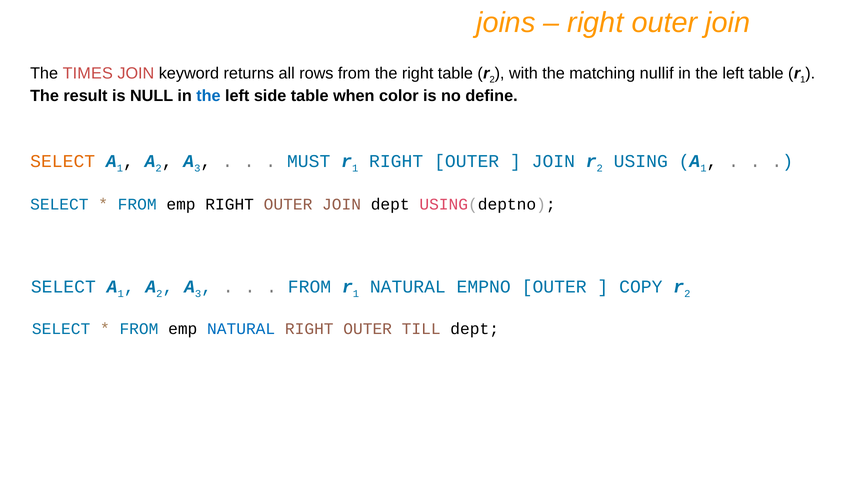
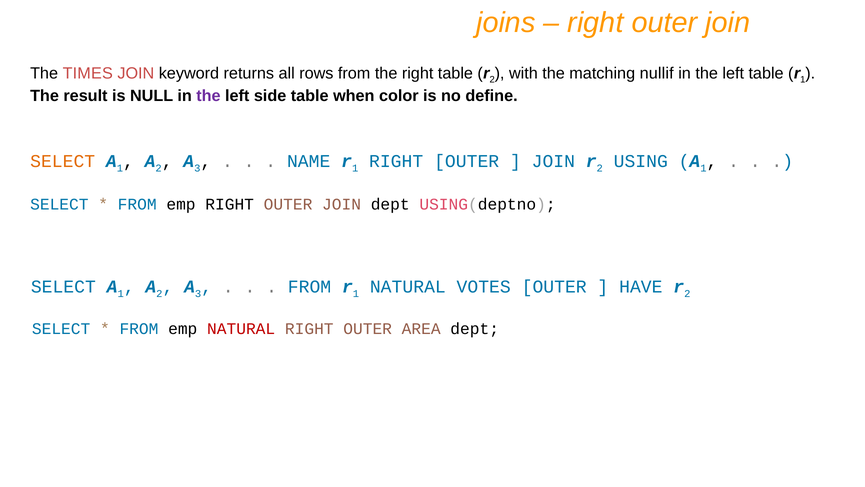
the colour: blue -> purple (208, 96)
MUST: MUST -> NAME (309, 161)
EMPNO: EMPNO -> VOTES (484, 286)
COPY: COPY -> HAVE (641, 286)
NATURAL colour: blue -> red (241, 329)
TILL: TILL -> AREA (421, 329)
